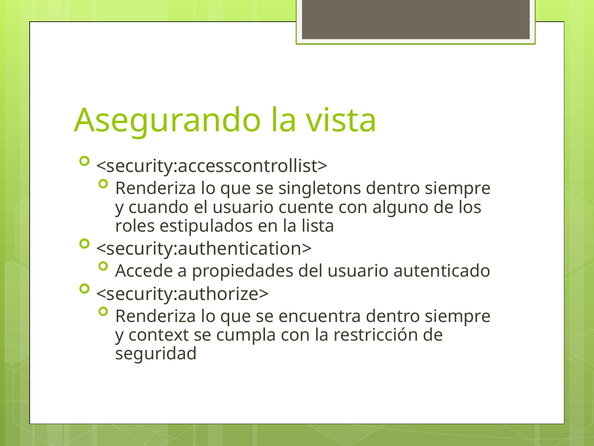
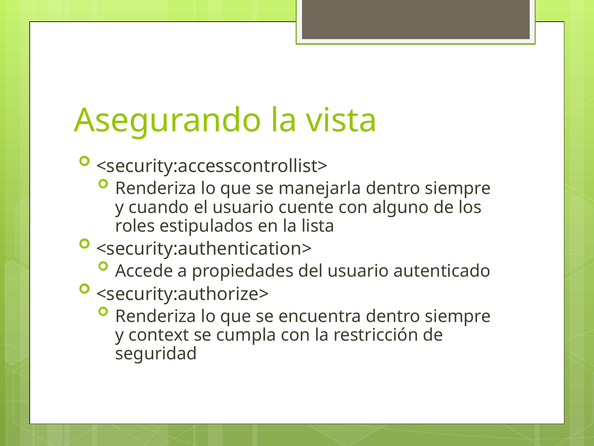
singletons: singletons -> manejarla (320, 188)
